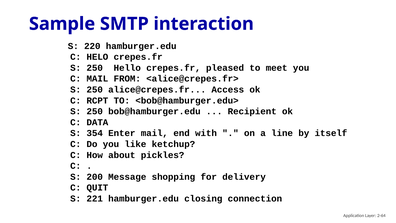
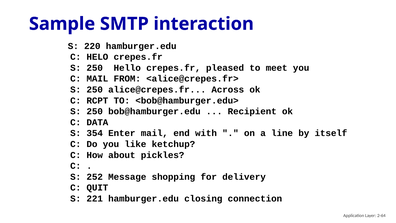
Access: Access -> Across (228, 90)
200: 200 -> 252 (95, 177)
